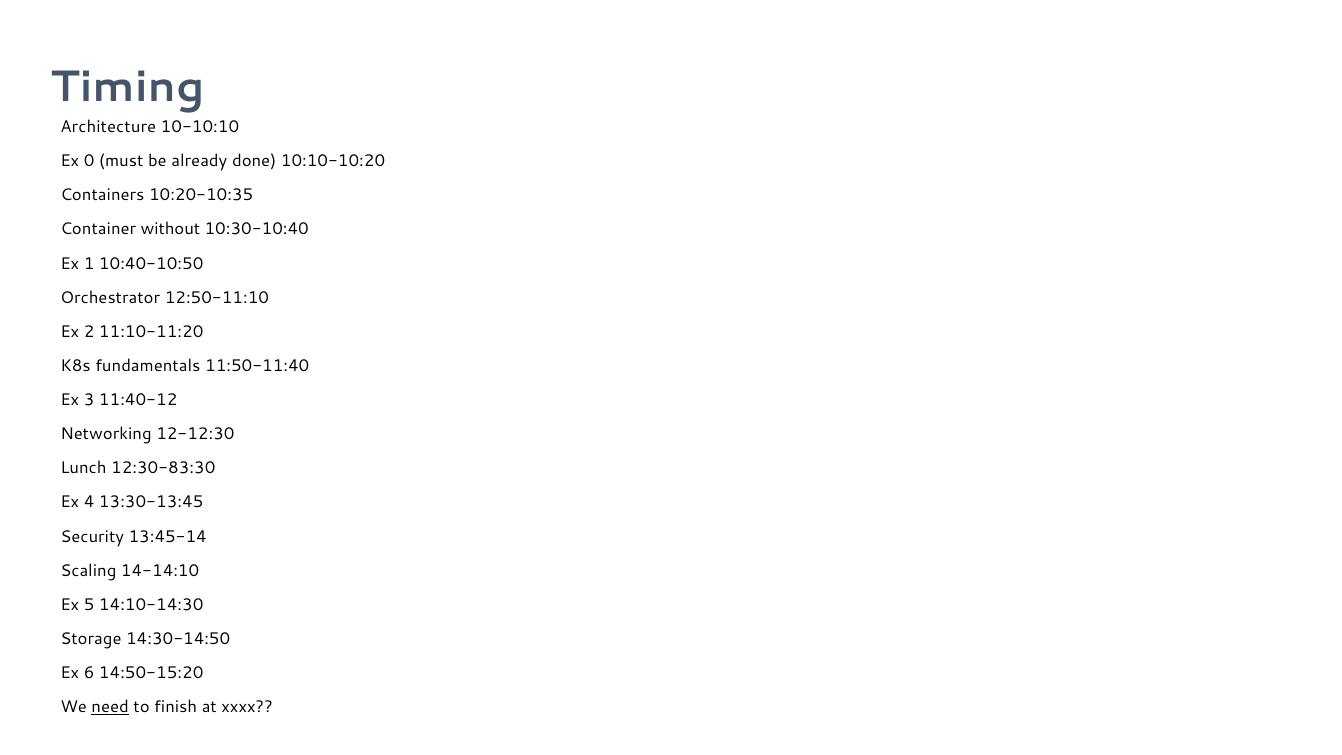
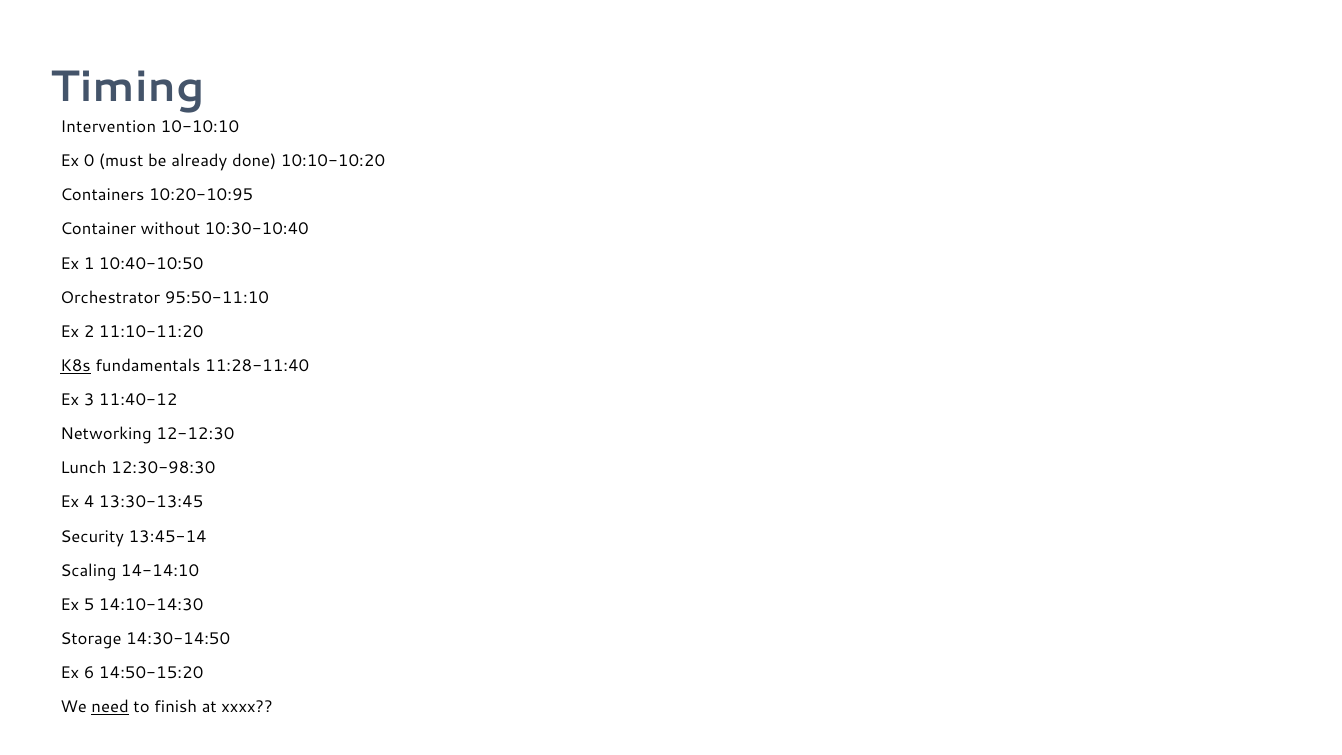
Architecture: Architecture -> Intervention (108, 127)
10:20-10:35: 10:20-10:35 -> 10:20-10:95 (201, 195)
12:50-11:10: 12:50-11:10 -> 95:50-11:10 (217, 298)
K8s underline: none -> present (76, 366)
11:50-11:40: 11:50-11:40 -> 11:28-11:40 (257, 366)
12:30-83:30: 12:30-83:30 -> 12:30-98:30 (163, 468)
